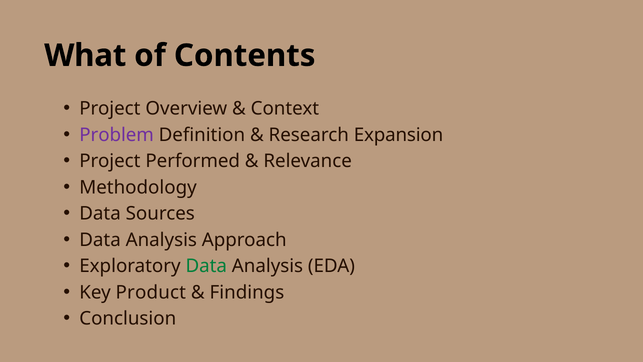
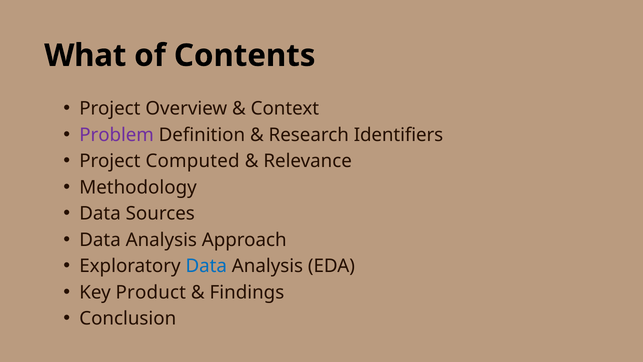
Expansion: Expansion -> Identifiers (398, 135)
Performed: Performed -> Computed (193, 161)
Data colour: green -> blue (206, 266)
